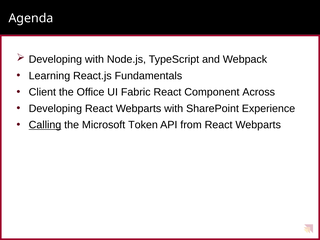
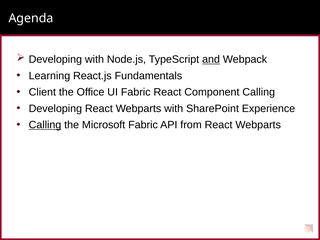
and underline: none -> present (211, 59)
Component Across: Across -> Calling (259, 92)
Microsoft Token: Token -> Fabric (143, 125)
